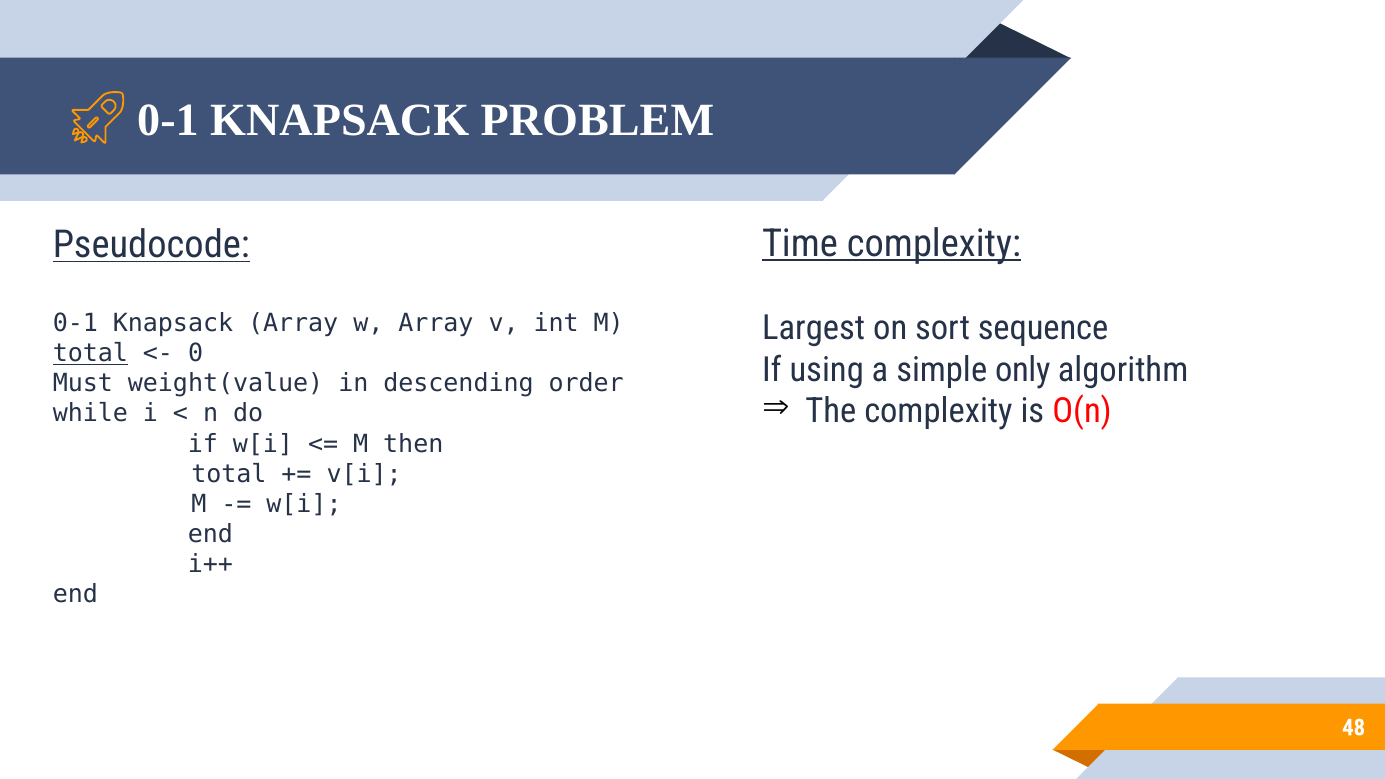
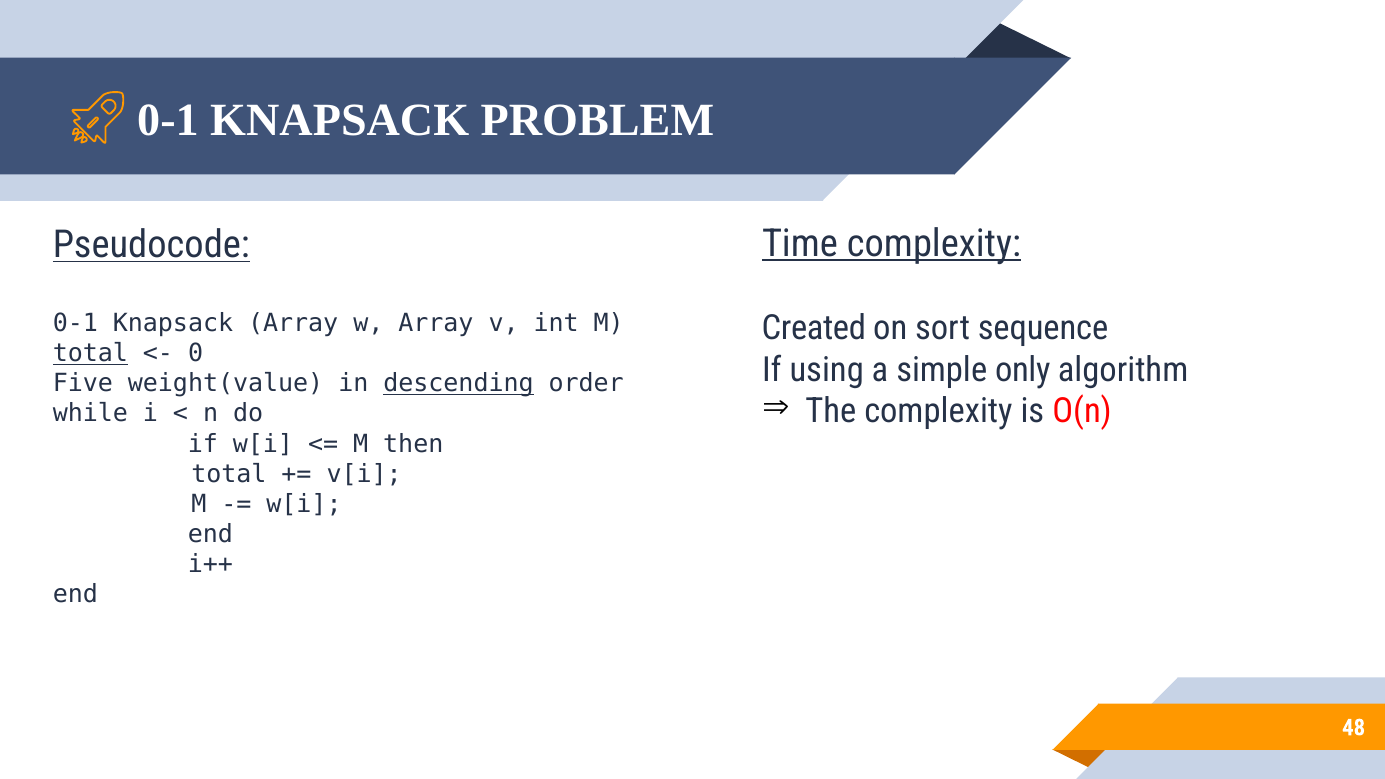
Largest: Largest -> Created (814, 328)
Must: Must -> Five (83, 384)
descending underline: none -> present (459, 384)
